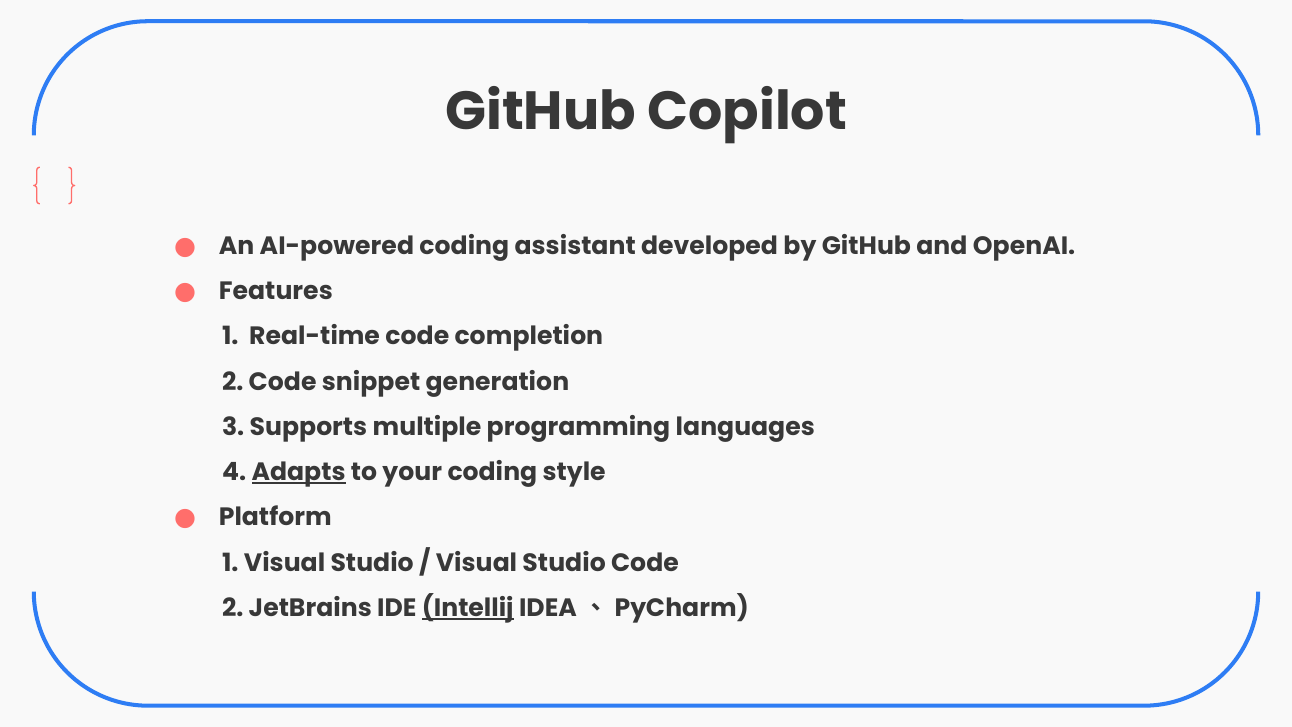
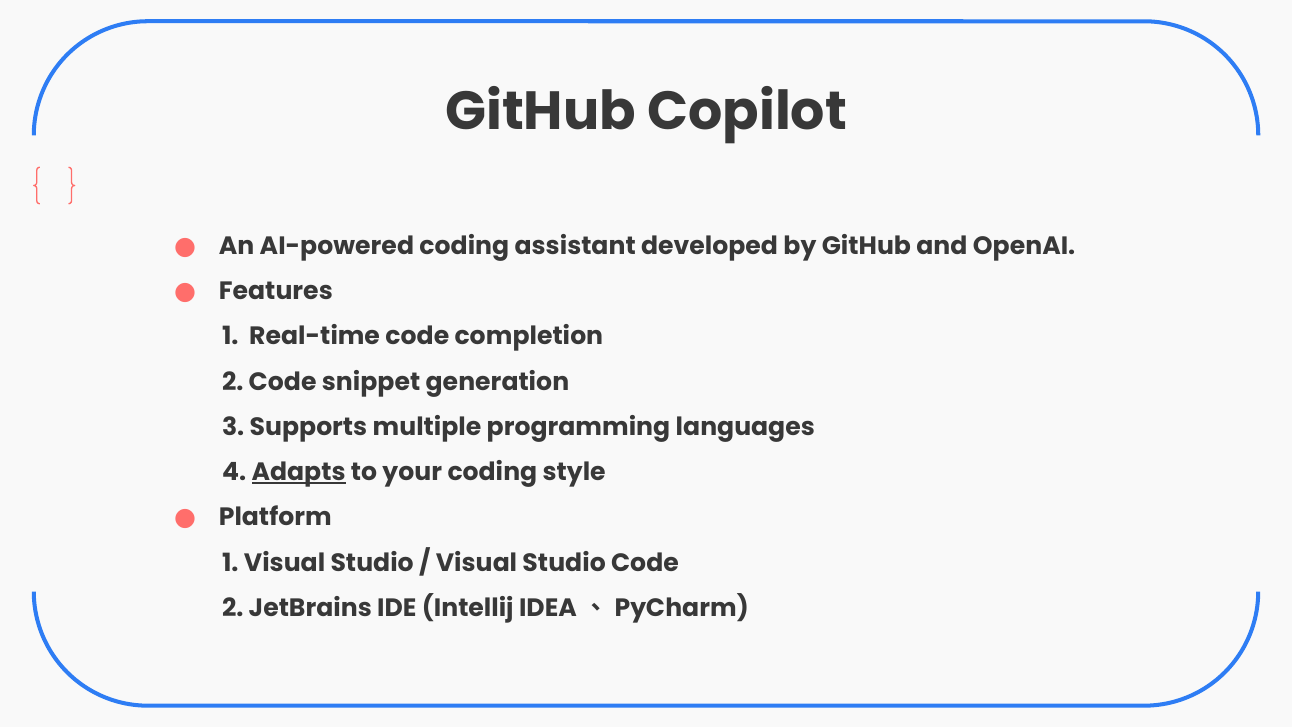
Intellij underline: present -> none (468, 608)
